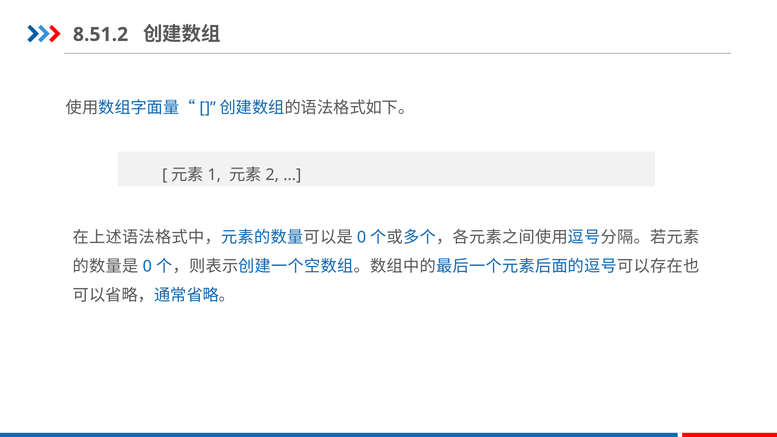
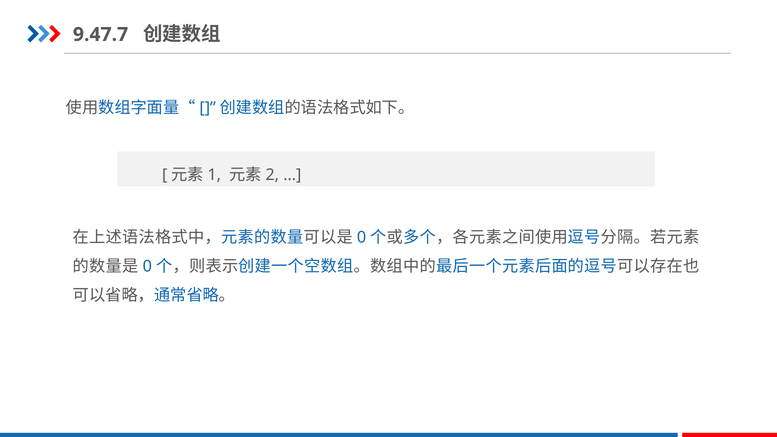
8.51.2: 8.51.2 -> 9.47.7 (101, 34)
